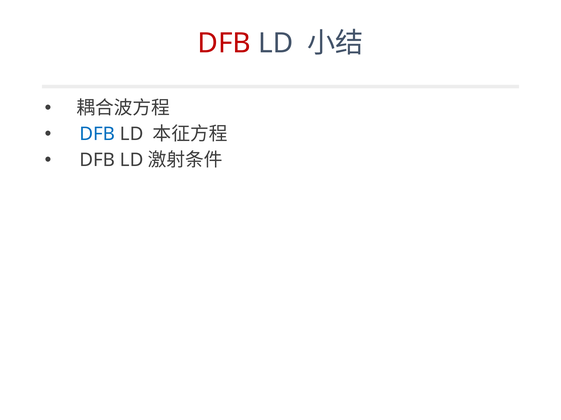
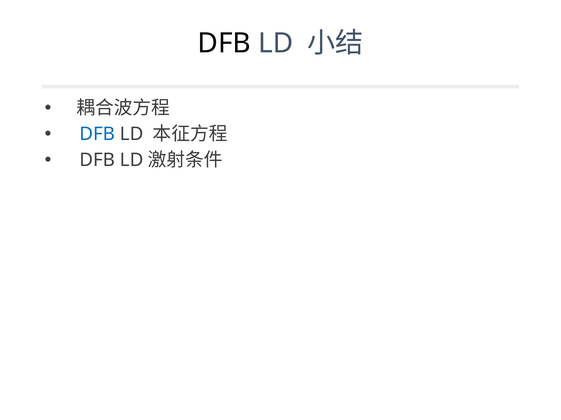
DFB colour: red -> black (224, 43)
